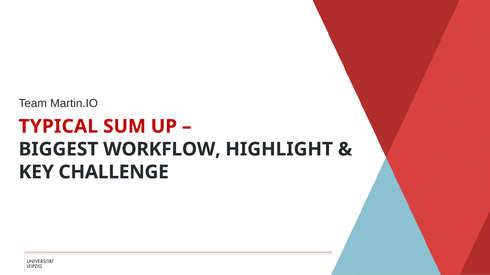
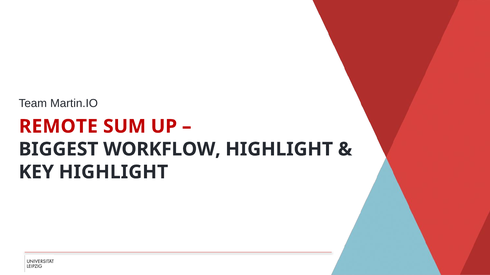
TYPICAL: TYPICAL -> REMOTE (58, 127)
KEY CHALLENGE: CHALLENGE -> HIGHLIGHT (113, 172)
